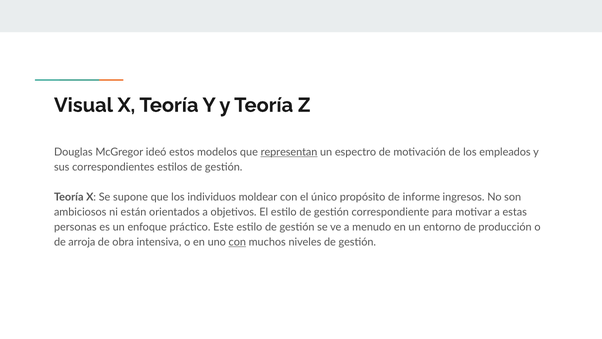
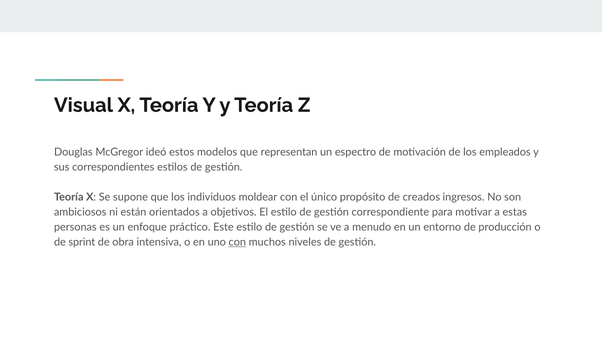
representan underline: present -> none (289, 152)
informe: informe -> creados (421, 197)
arroja: arroja -> sprint (82, 242)
